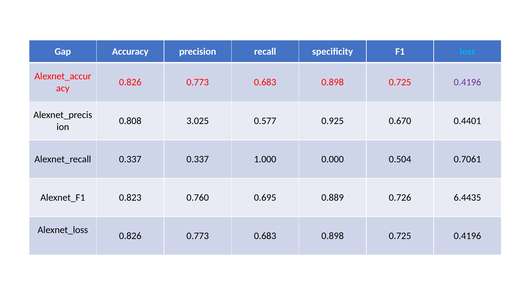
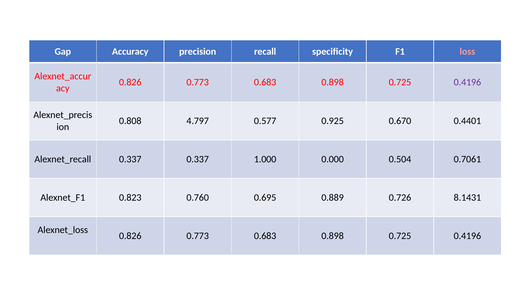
loss colour: light blue -> pink (467, 52)
3.025: 3.025 -> 4.797 (198, 121)
6.4435: 6.4435 -> 8.1431 (467, 197)
